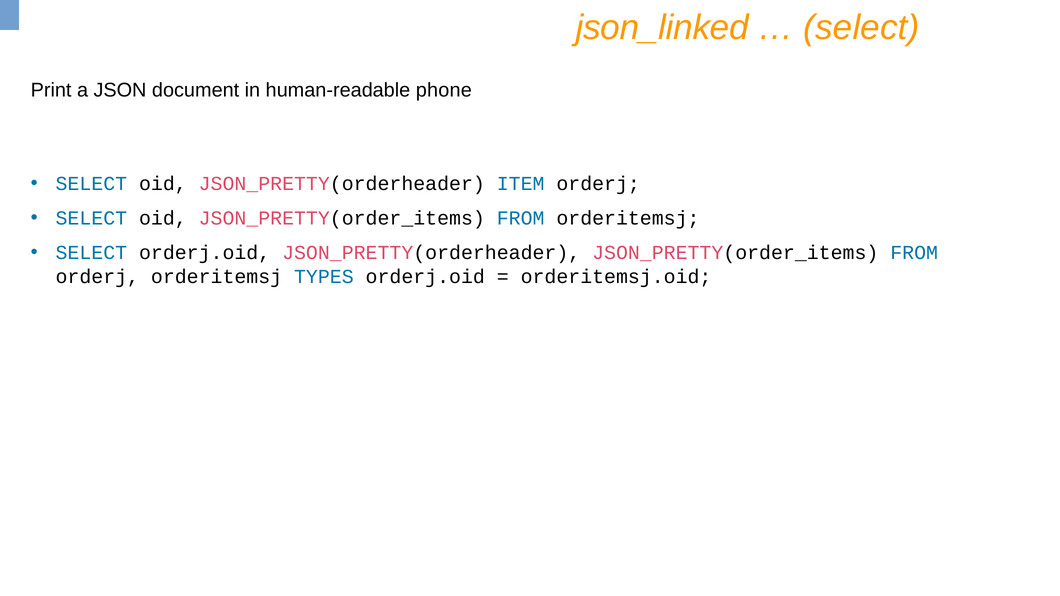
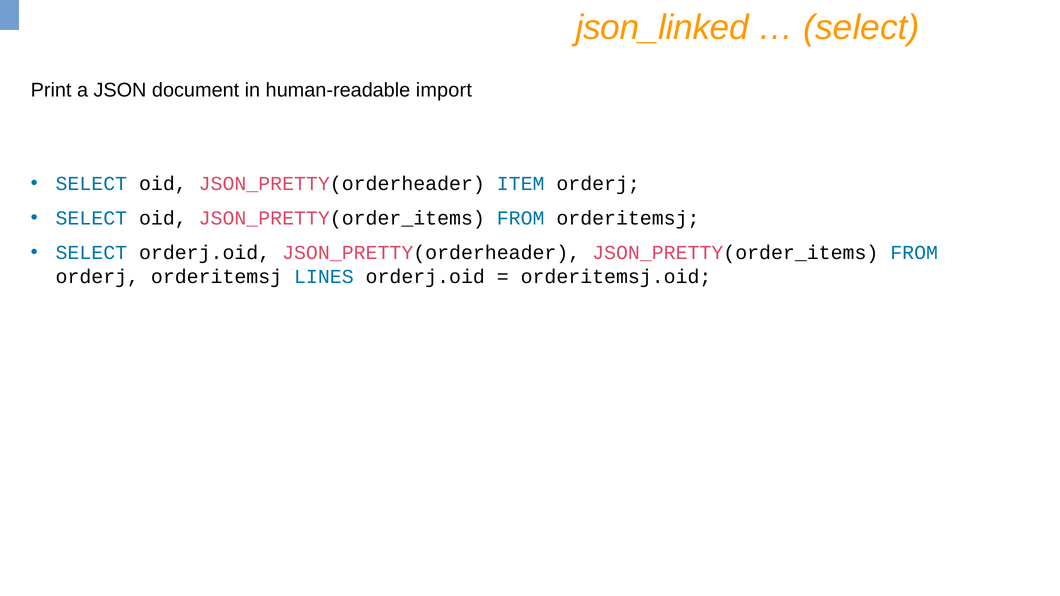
phone: phone -> import (444, 90)
TYPES: TYPES -> LINES (324, 277)
